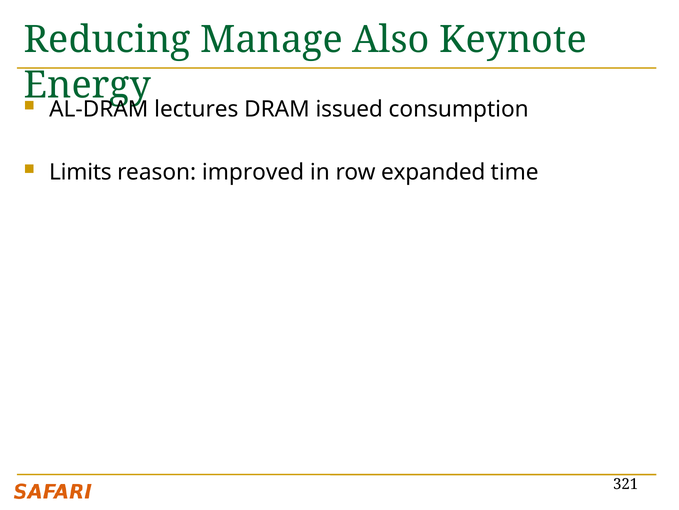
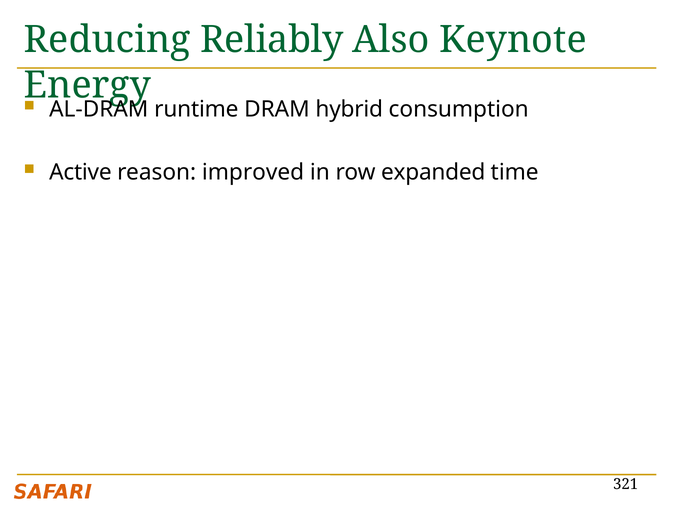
Manage: Manage -> Reliably (272, 40)
lectures: lectures -> runtime (196, 109)
issued: issued -> hybrid (349, 109)
Limits: Limits -> Active (80, 172)
